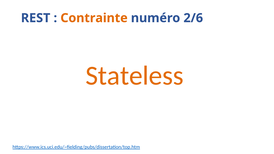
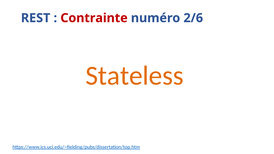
Contrainte colour: orange -> red (94, 18)
